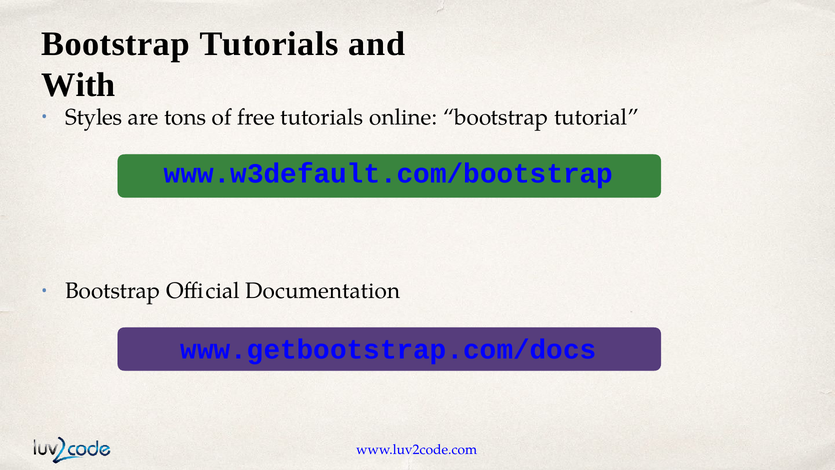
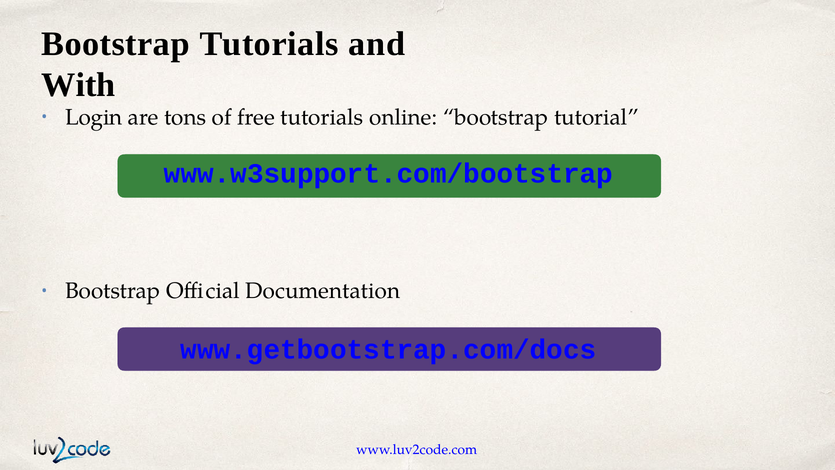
Styles: Styles -> Login (94, 117)
www.w3default.com/bootstrap: www.w3default.com/bootstrap -> www.w3support.com/bootstrap (389, 173)
